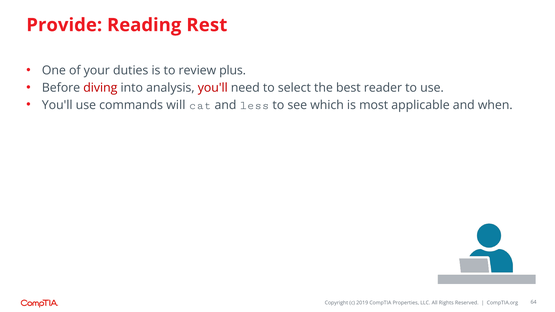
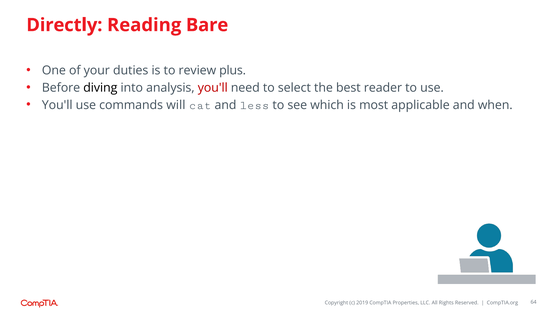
Provide: Provide -> Directly (64, 25)
Rest: Rest -> Bare (207, 25)
diving colour: red -> black (100, 88)
